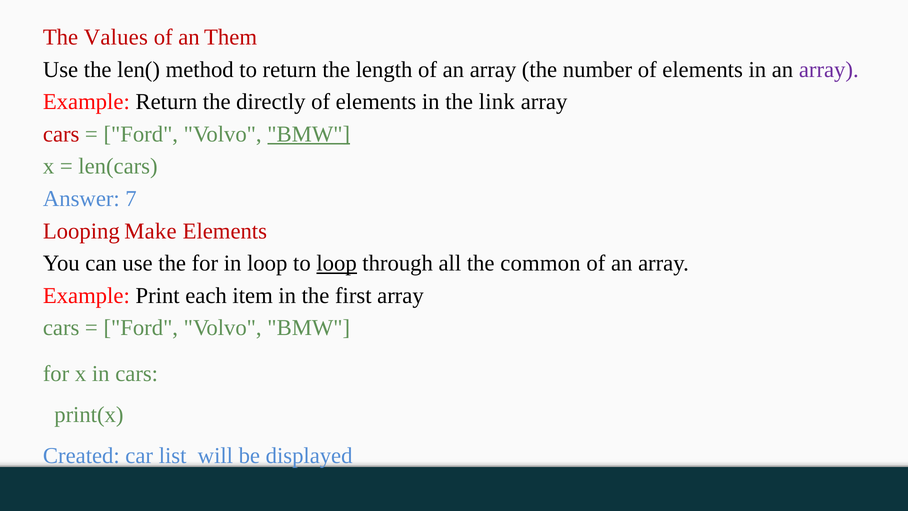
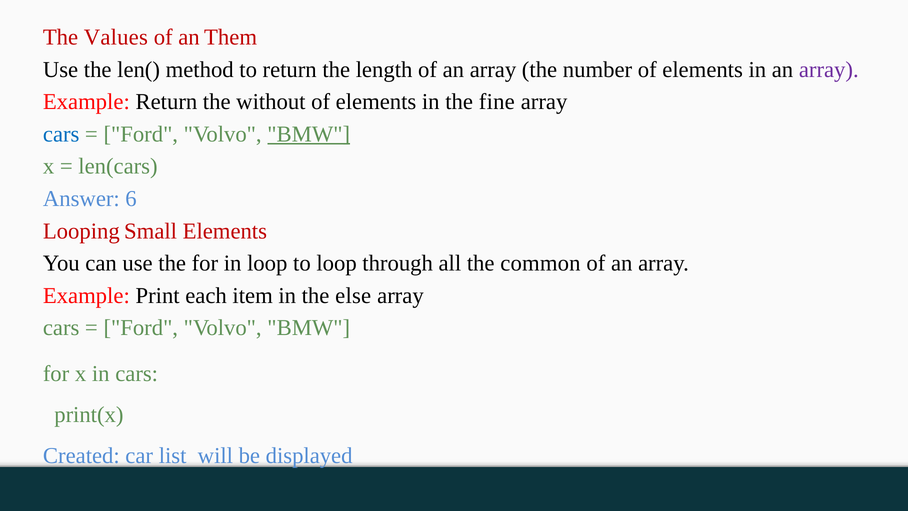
directly: directly -> without (271, 102)
link: link -> fine (497, 102)
cars colour: red -> blue (61, 134)
7: 7 -> 6 (131, 199)
Make: Make -> Small (151, 231)
loop underline: present -> none (337, 263)
first: first -> else (353, 295)
